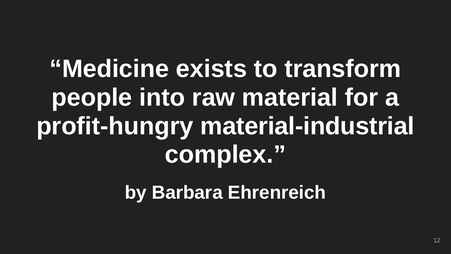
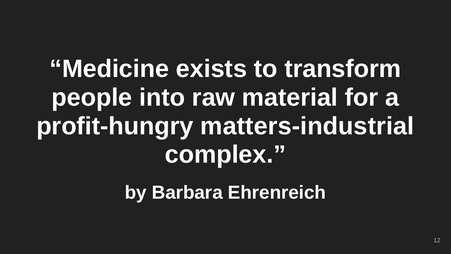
material-industrial: material-industrial -> matters-industrial (307, 126)
